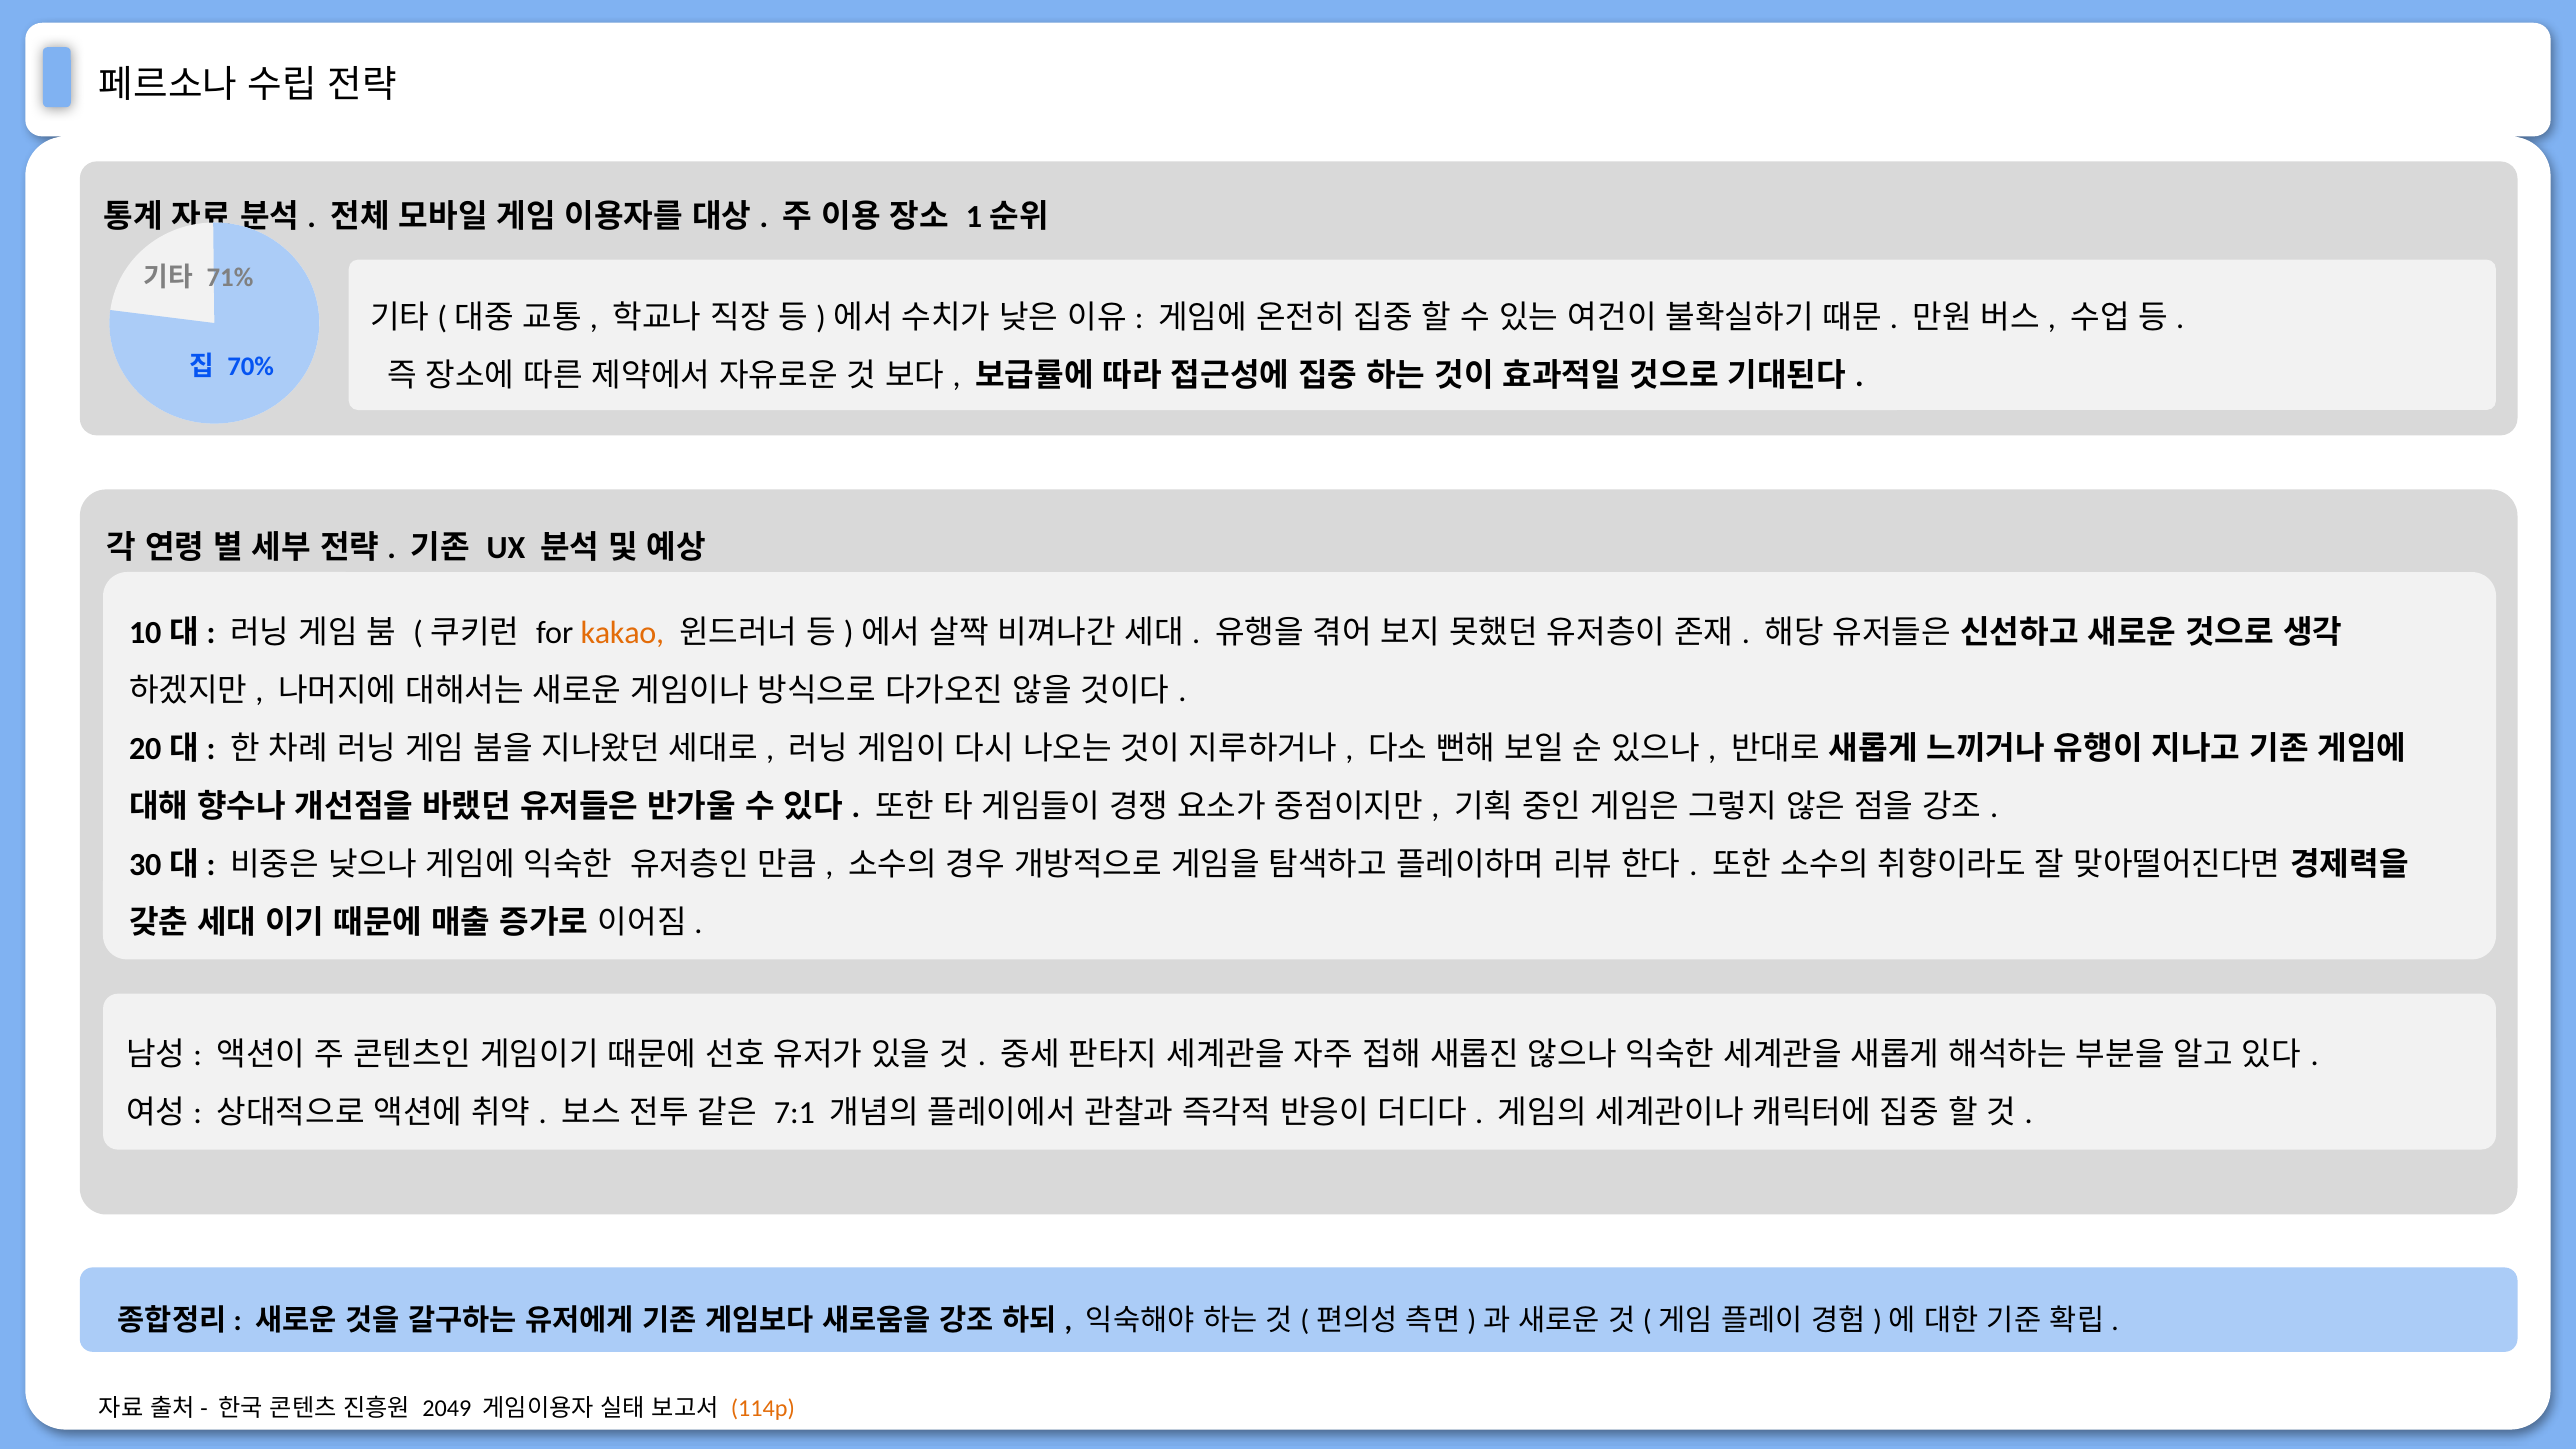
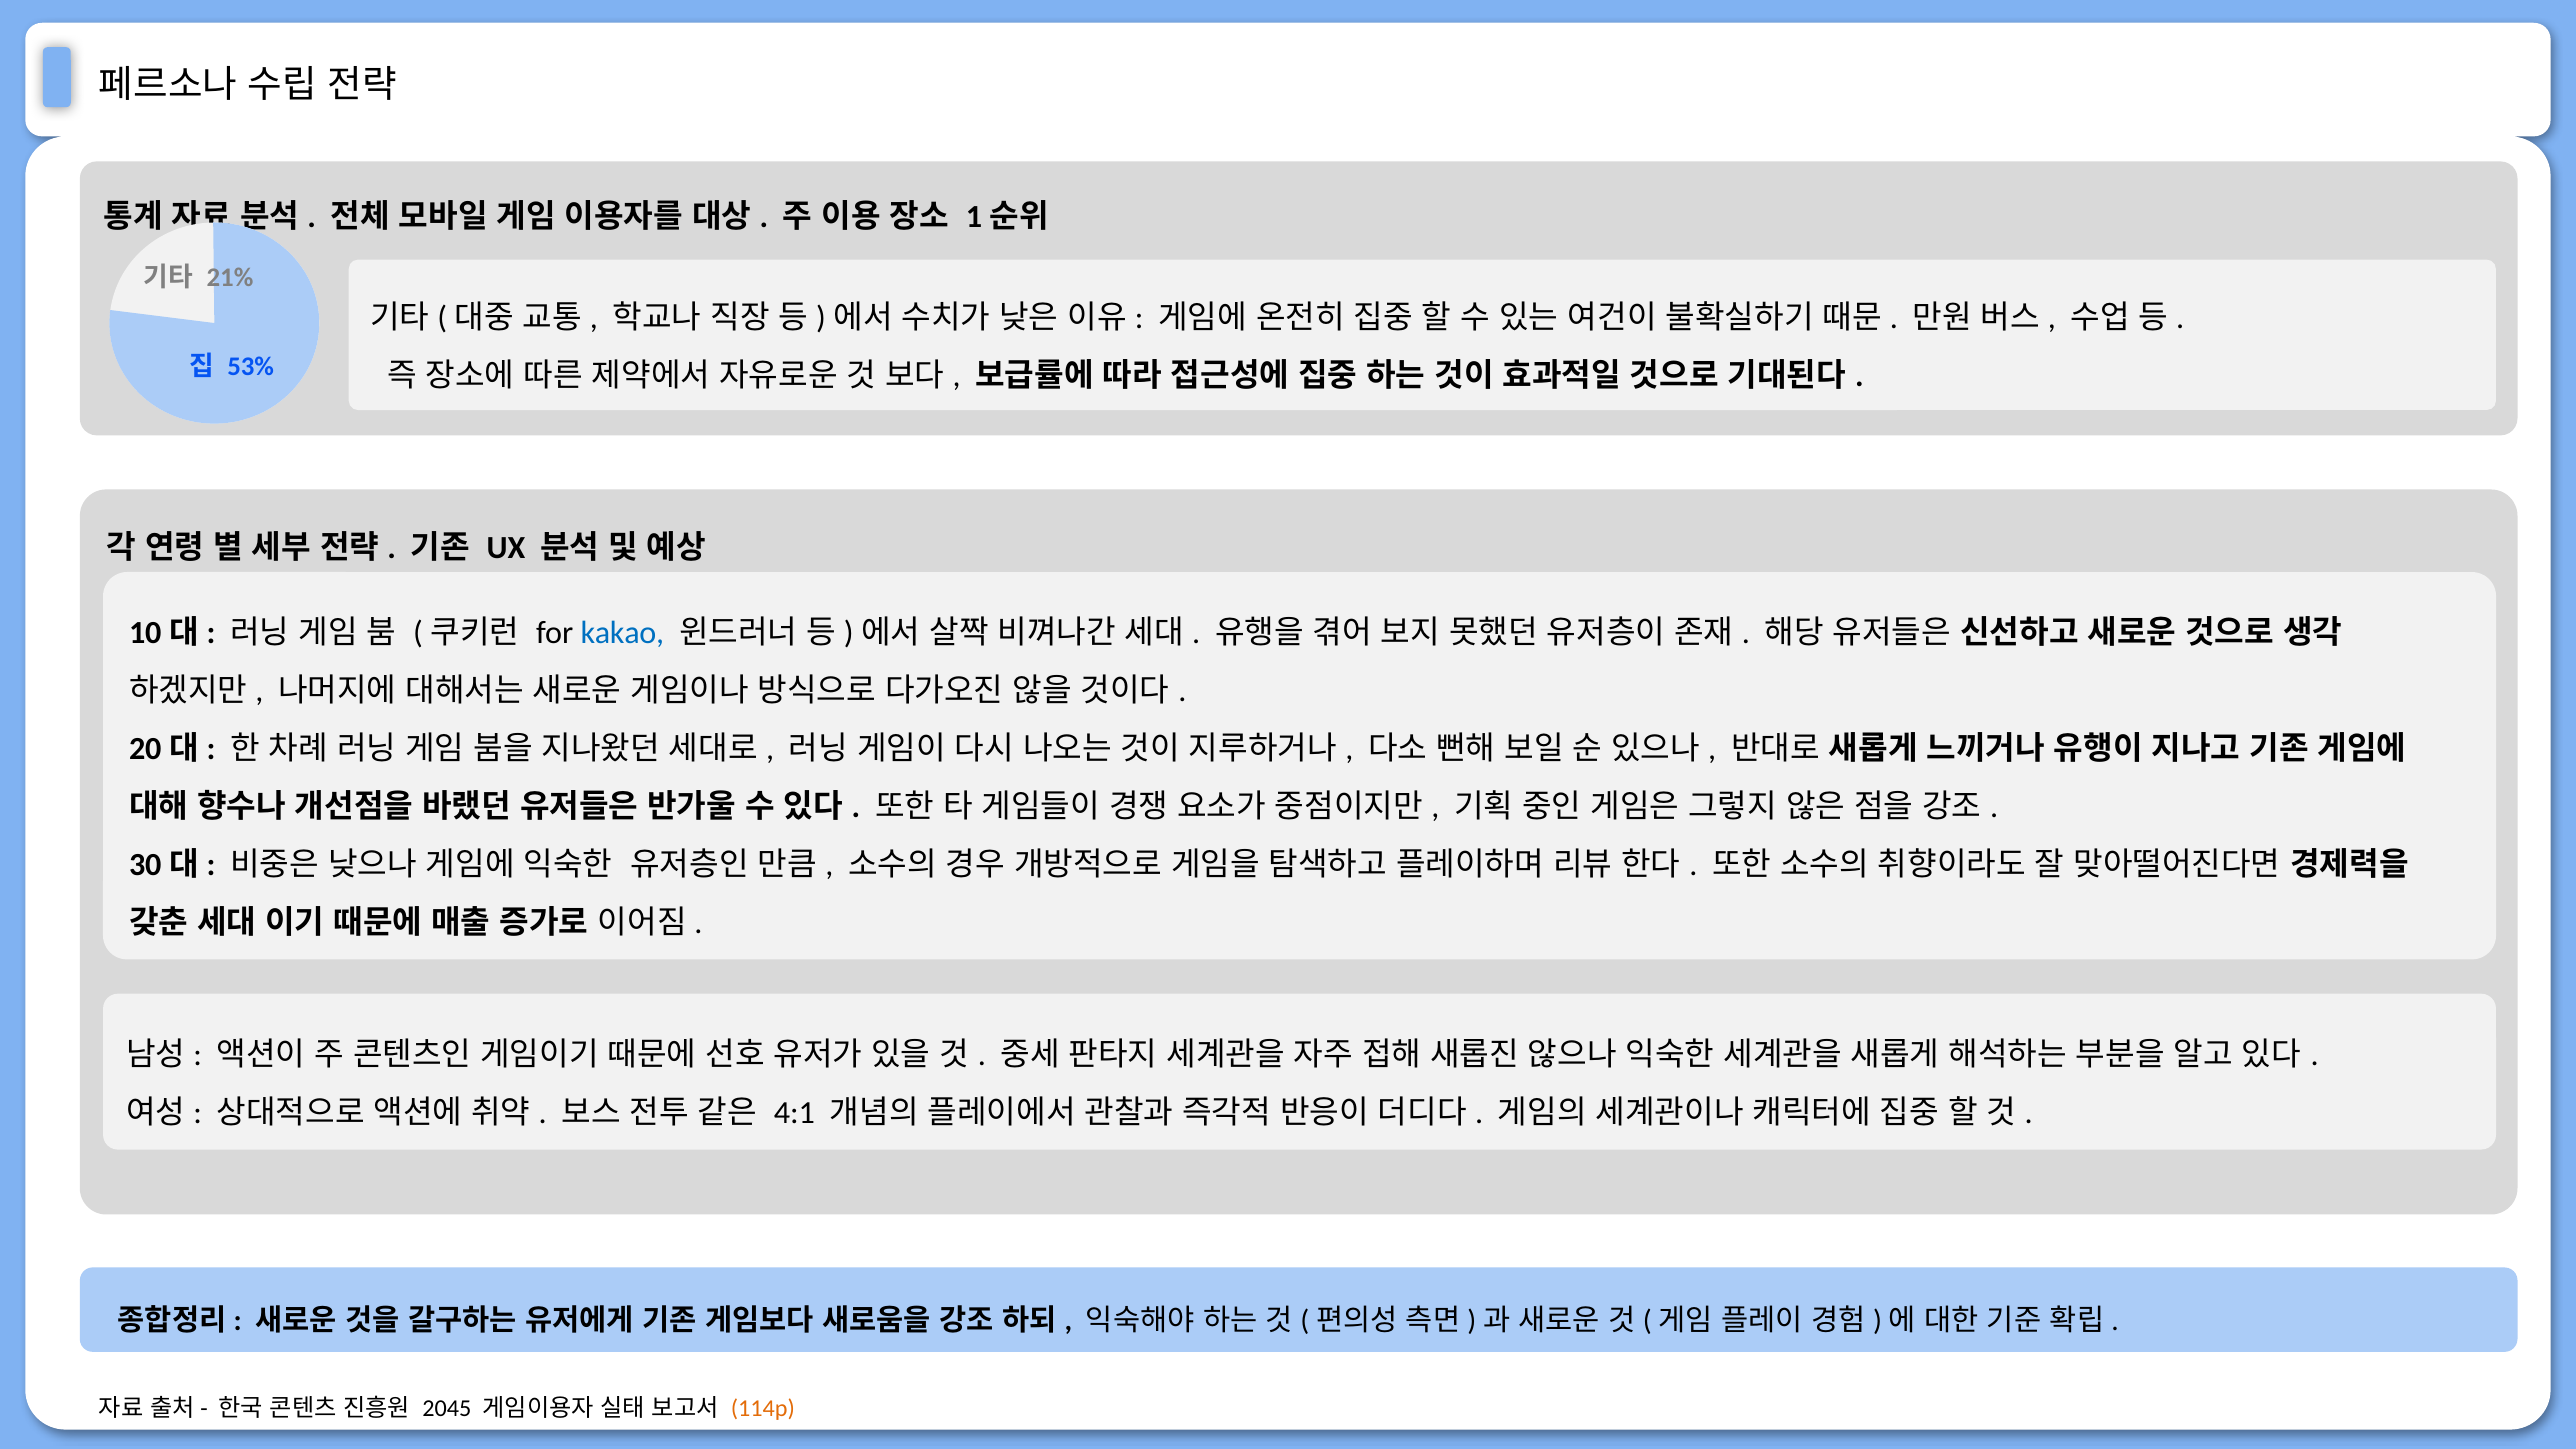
71%: 71% -> 21% (230, 278)
70%: 70% -> 53% (251, 366)
kakao colour: orange -> blue (622, 633)
7:1: 7:1 -> 4:1 (794, 1112)
2049: 2049 -> 2045 (447, 1409)
